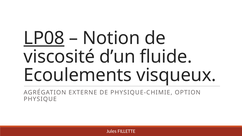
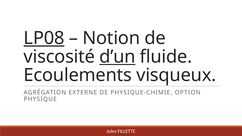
d’un underline: none -> present (117, 57)
